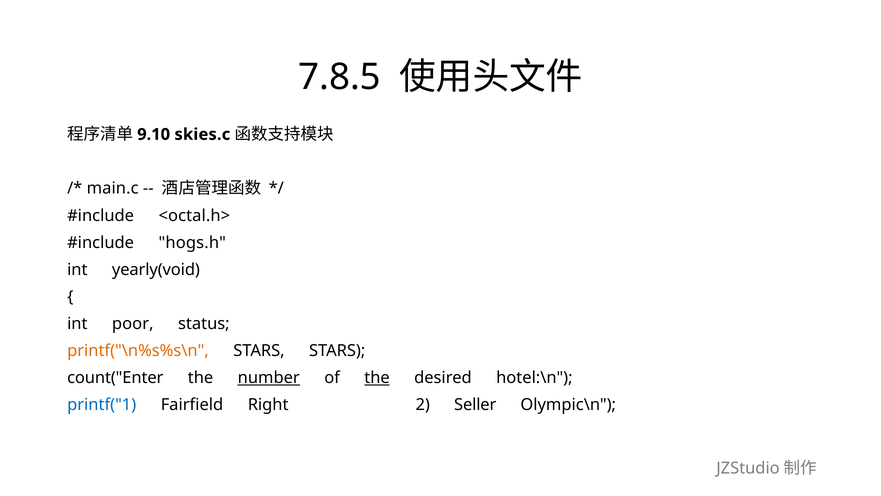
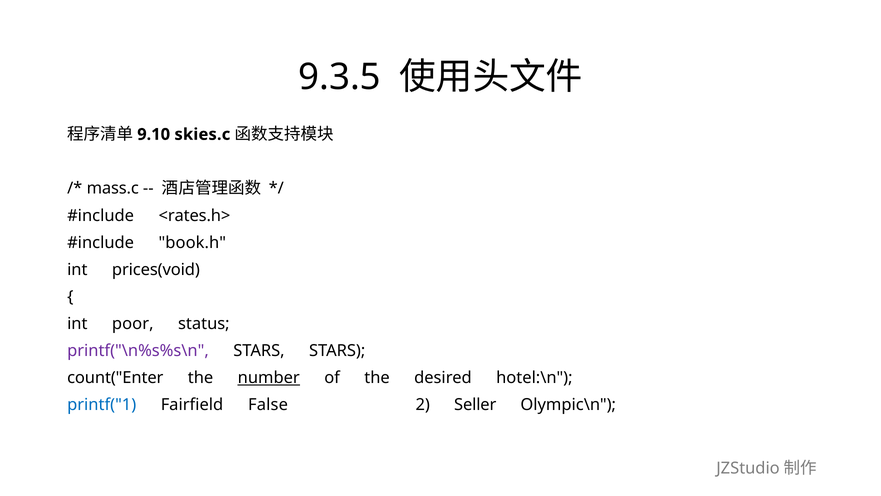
7.8.5: 7.8.5 -> 9.3.5 (340, 77)
main.c: main.c -> mass.c (113, 188)
<octal.h>: <octal.h> -> <rates.h> (194, 215)
hogs.h: hogs.h -> book.h (192, 242)
yearly(void: yearly(void -> prices(void (156, 269)
printf("\n%s%s\n colour: orange -> purple (138, 350)
the underline: present -> none (377, 378)
Right: Right -> False (268, 405)
